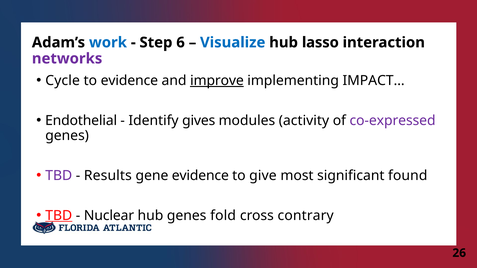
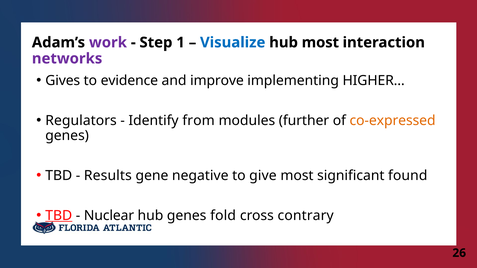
work colour: blue -> purple (108, 43)
6: 6 -> 1 (181, 43)
hub lasso: lasso -> most (320, 43)
Cycle: Cycle -> Gives (63, 81)
improve underline: present -> none (217, 81)
IMPACT…: IMPACT… -> HIGHER… (374, 81)
Endothelial: Endothelial -> Regulators (81, 121)
gives: gives -> from (199, 121)
activity: activity -> further (304, 121)
co-expressed colour: purple -> orange (393, 121)
TBD colour: purple -> black (59, 176)
gene evidence: evidence -> negative (200, 176)
